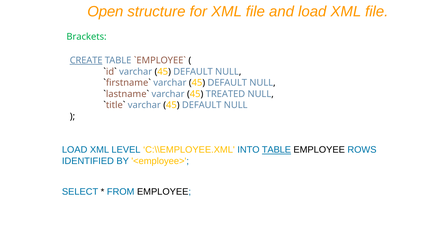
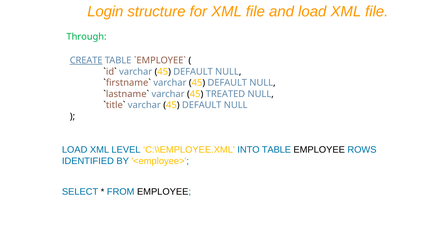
Open: Open -> Login (105, 12)
Brackets: Brackets -> Through (87, 37)
TABLE underline: present -> none (276, 150)
